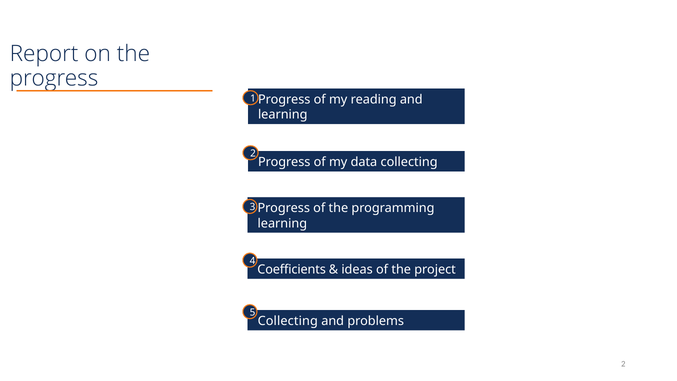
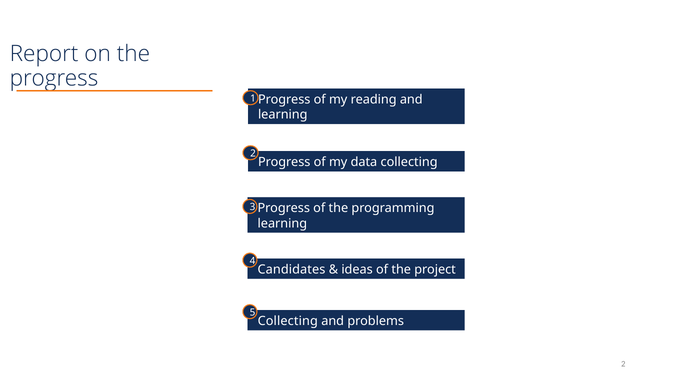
Coefficients: Coefficients -> Candidates (291, 269)
